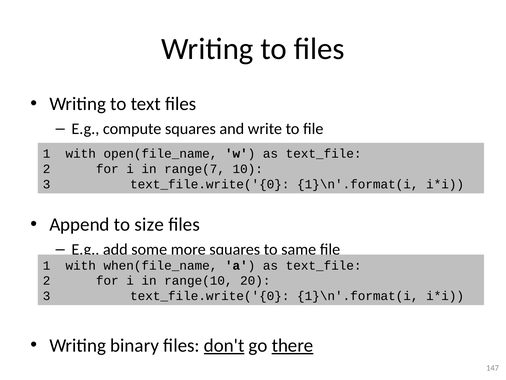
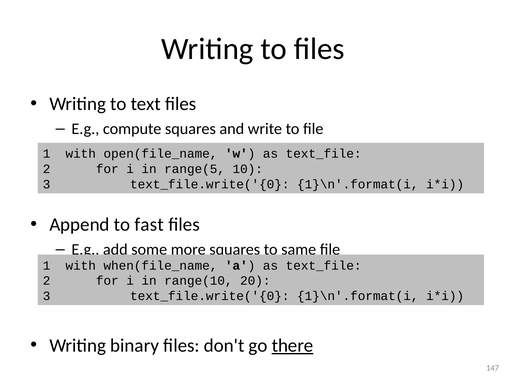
range(7: range(7 -> range(5 (195, 169)
size: size -> fast (149, 224)
don't underline: present -> none (224, 345)
